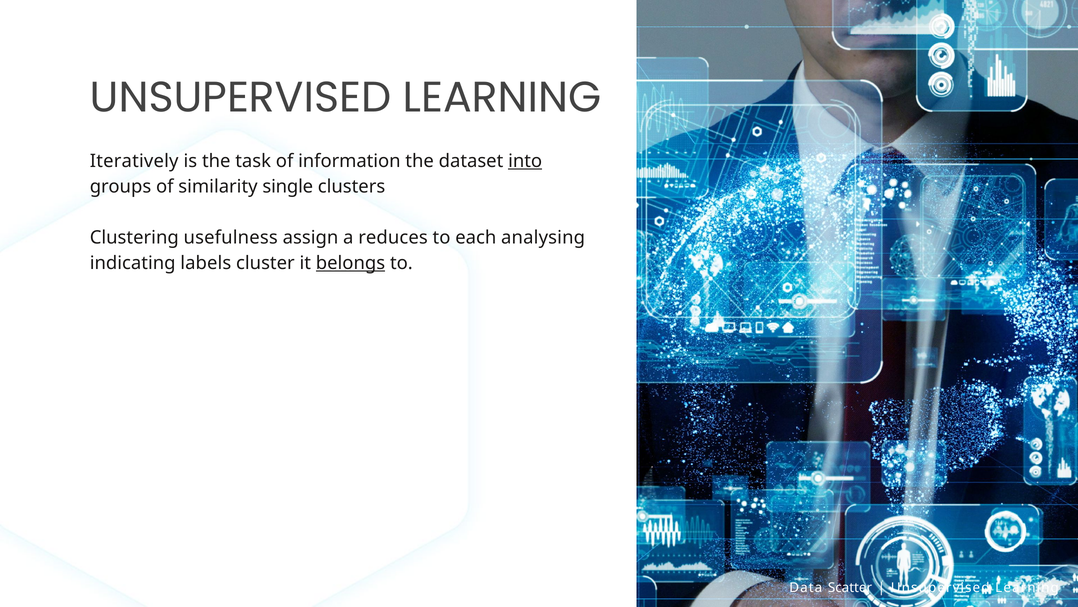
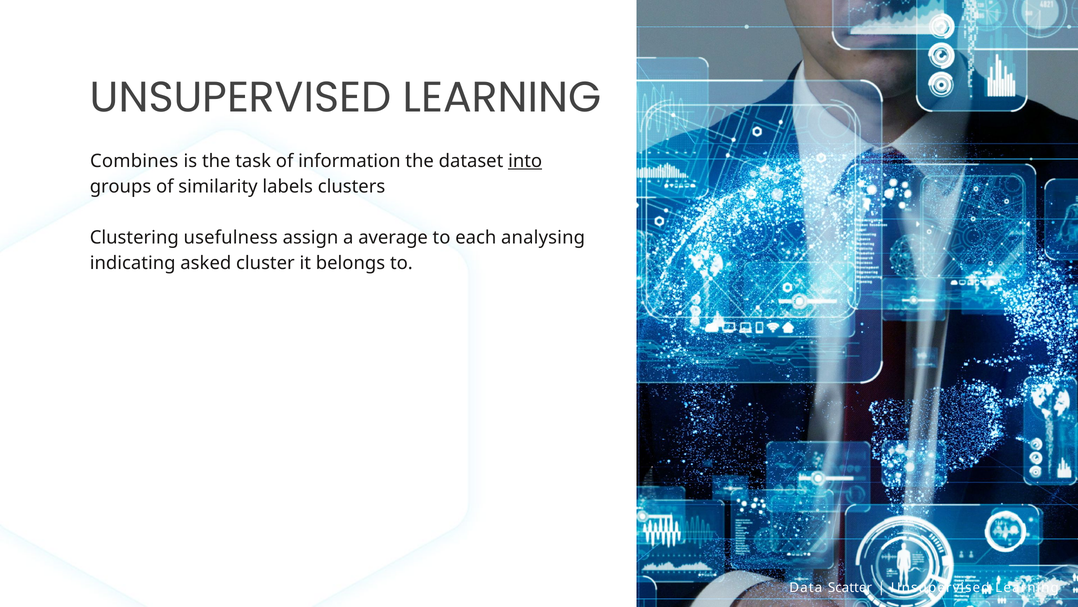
Iteratively: Iteratively -> Combines (134, 161)
single: single -> labels (288, 186)
reduces: reduces -> average (393, 237)
labels: labels -> asked (206, 263)
belongs underline: present -> none (350, 263)
